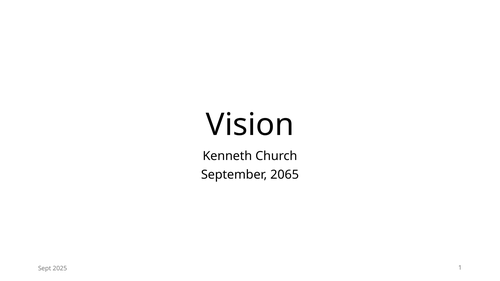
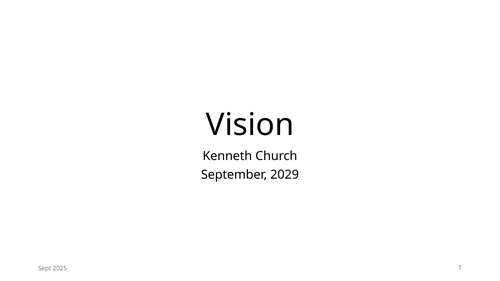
2065: 2065 -> 2029 (285, 175)
